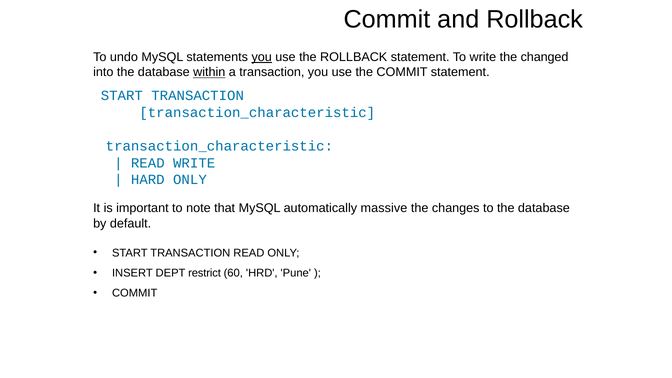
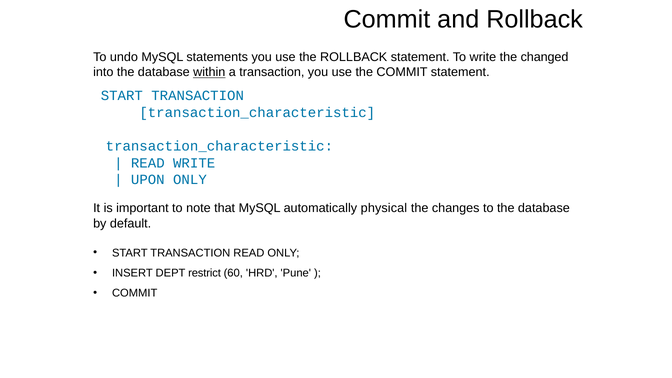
you underline: present -> none (262, 57)
HARD: HARD -> UPON (148, 180)
massive: massive -> physical (384, 208)
